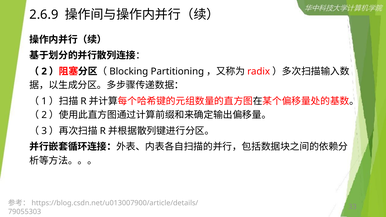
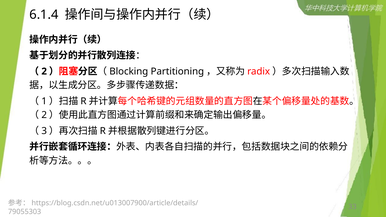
2.6.9: 2.6.9 -> 6.1.4 (44, 15)
